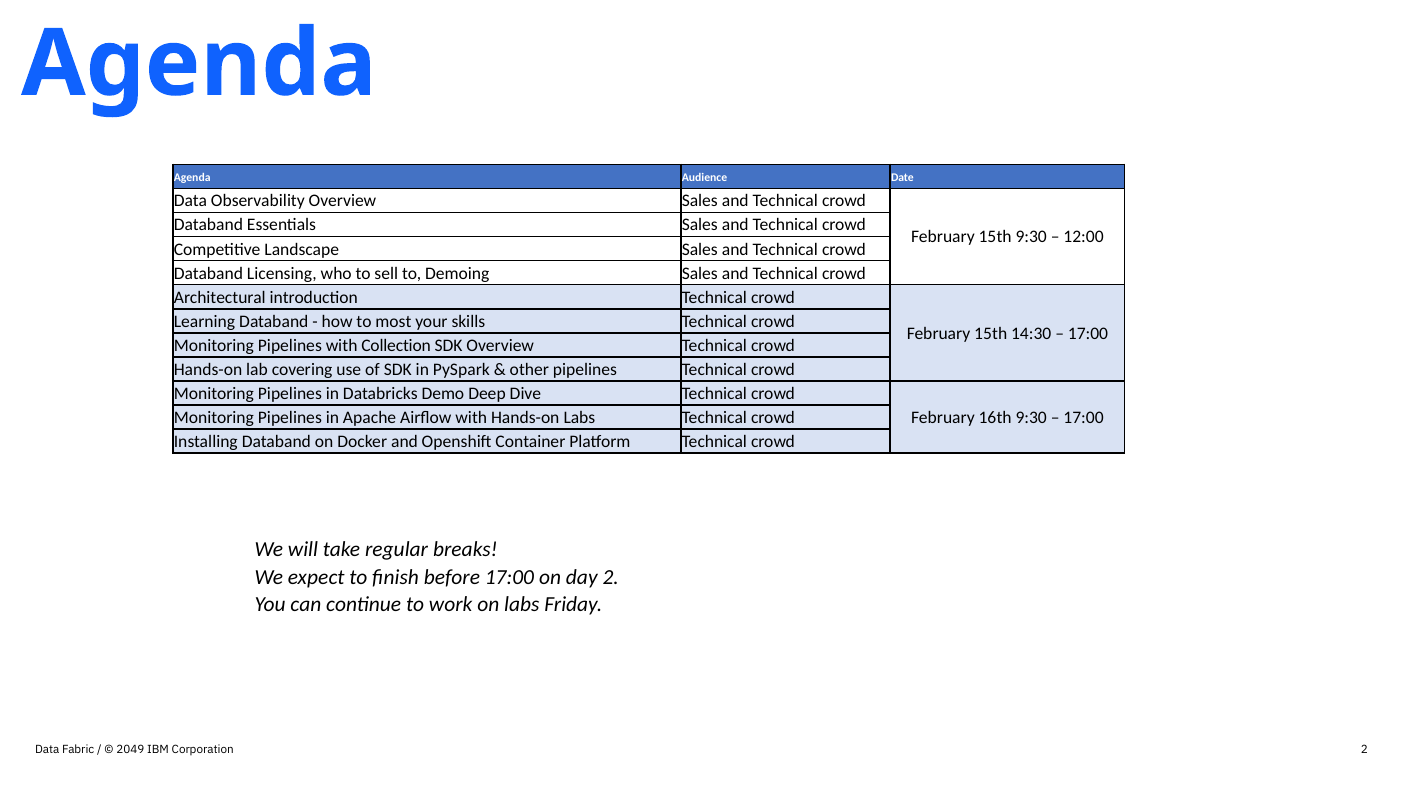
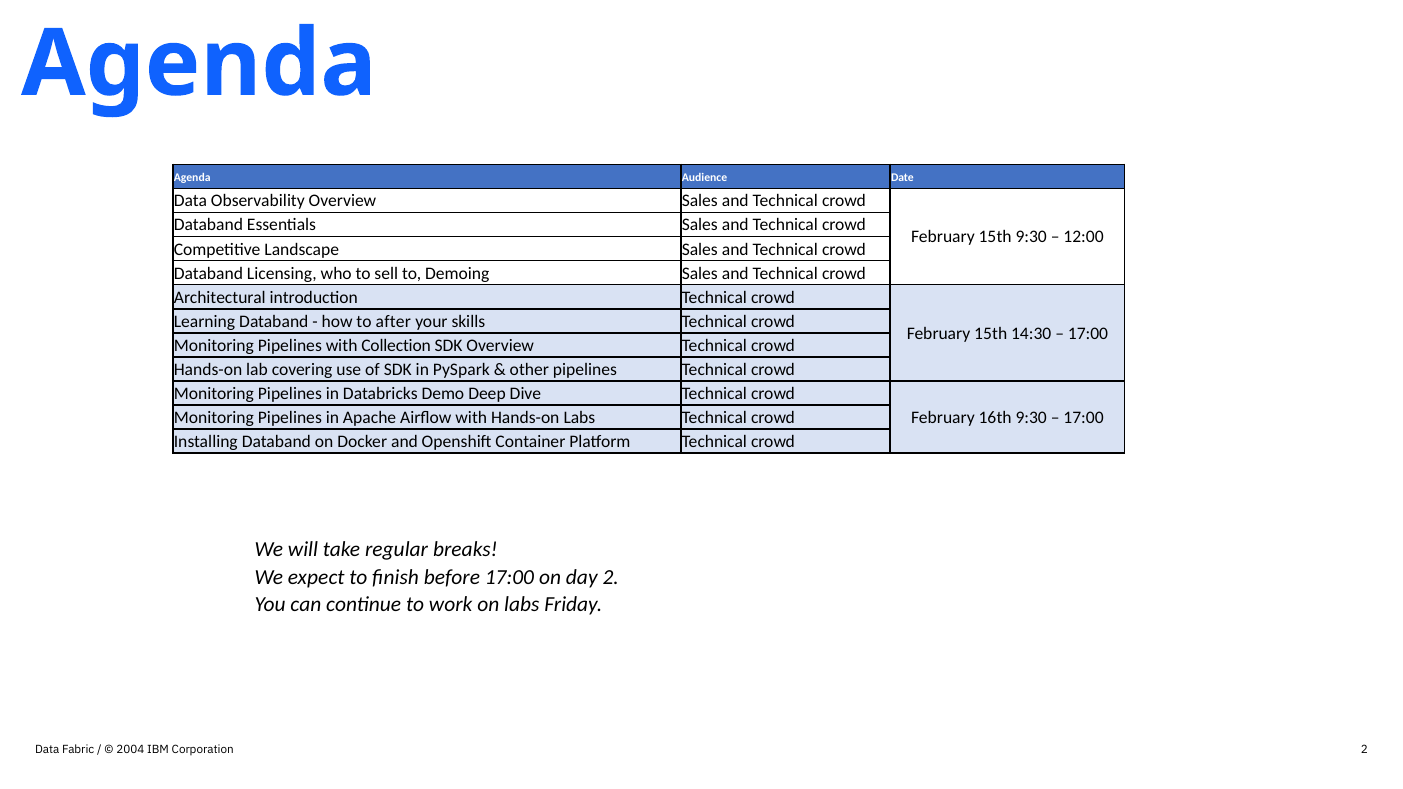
most: most -> after (393, 321)
2049: 2049 -> 2004 (130, 750)
